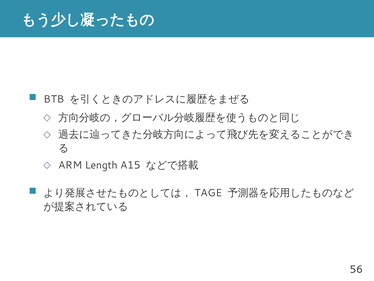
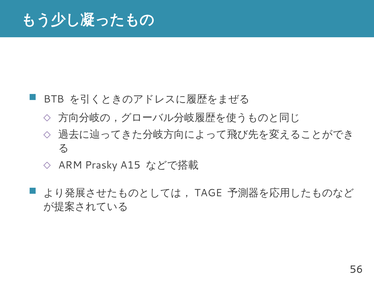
Length: Length -> Prasky (101, 165)
